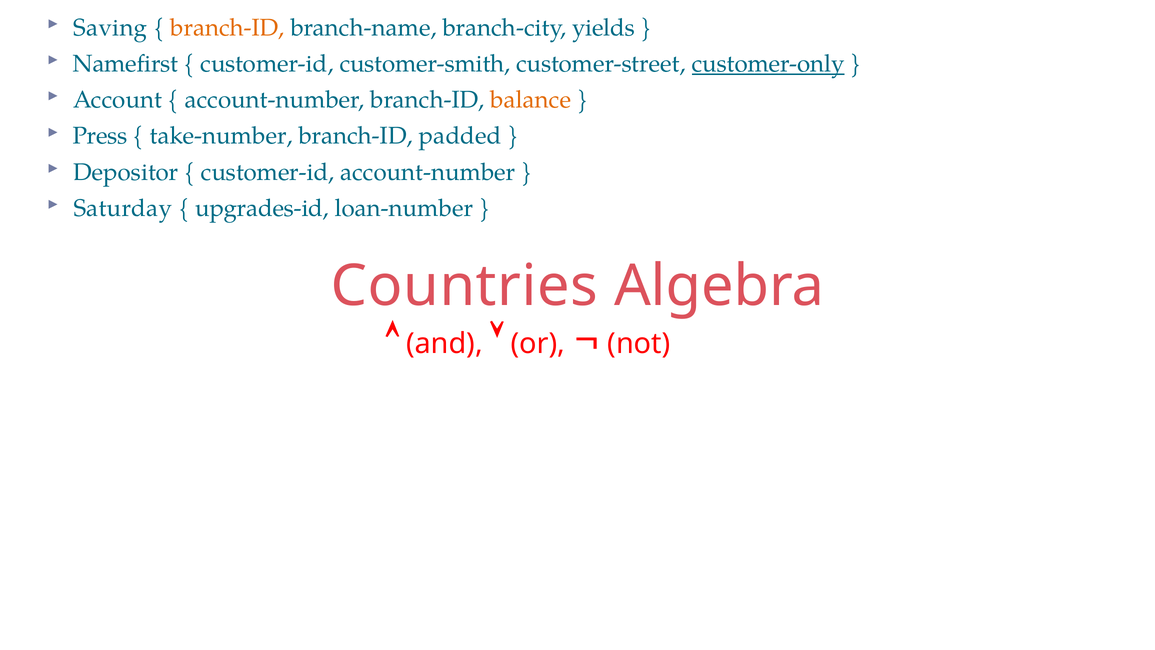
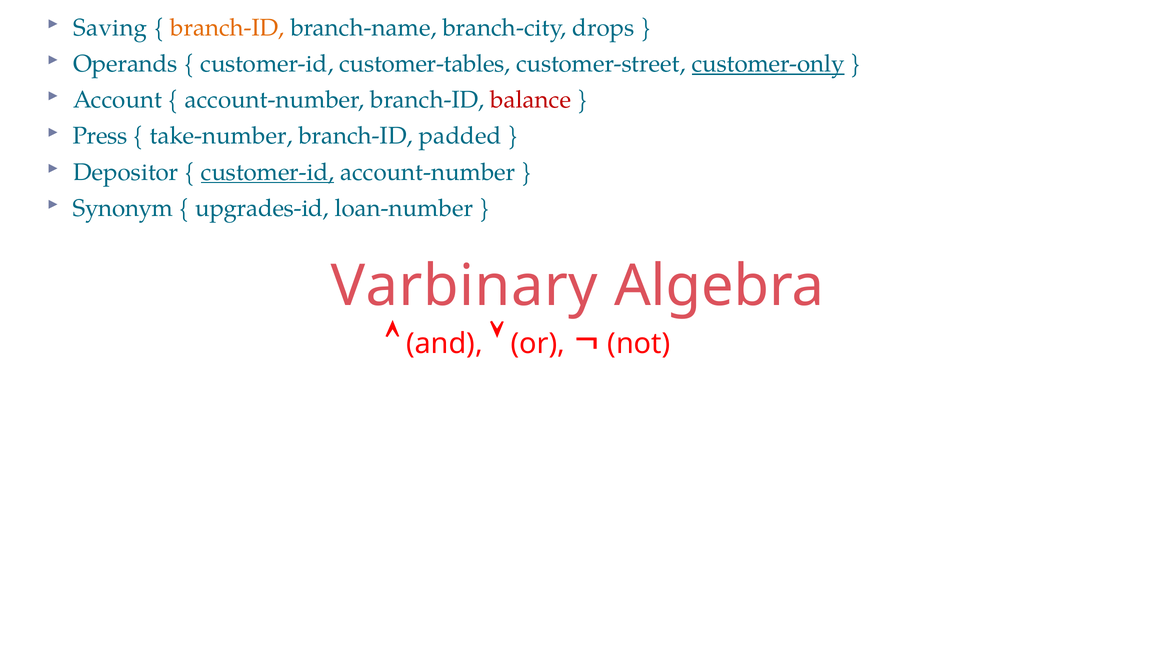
yields: yields -> drops (603, 28)
Namefirst: Namefirst -> Operands (125, 64)
customer-smith: customer-smith -> customer-tables (425, 64)
balance colour: orange -> red (531, 100)
customer-id underline: none -> present (268, 172)
Saturday: Saturday -> Synonym (123, 208)
Countries: Countries -> Varbinary (464, 286)
